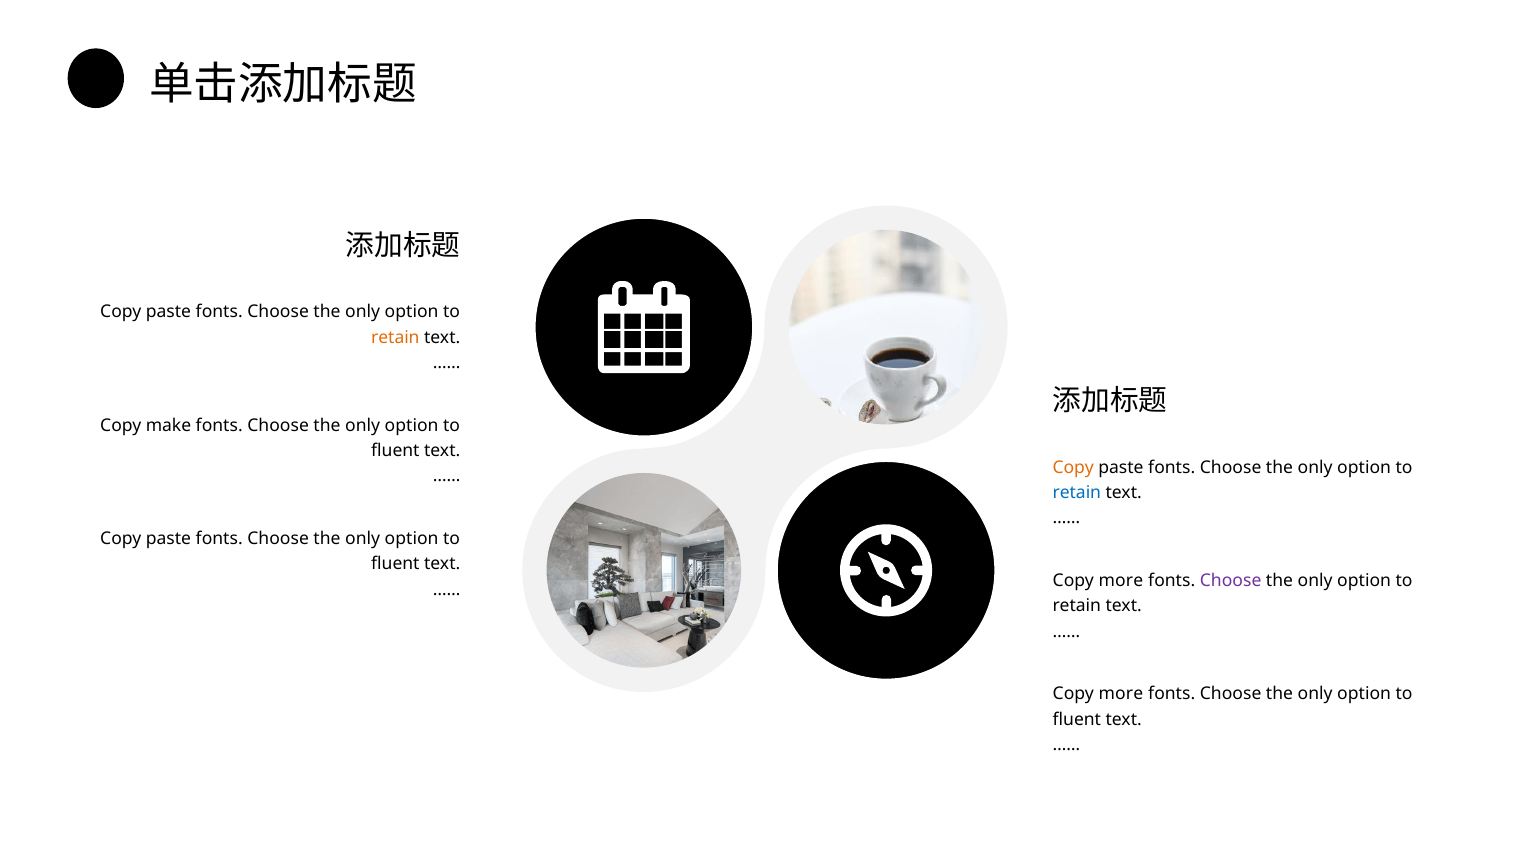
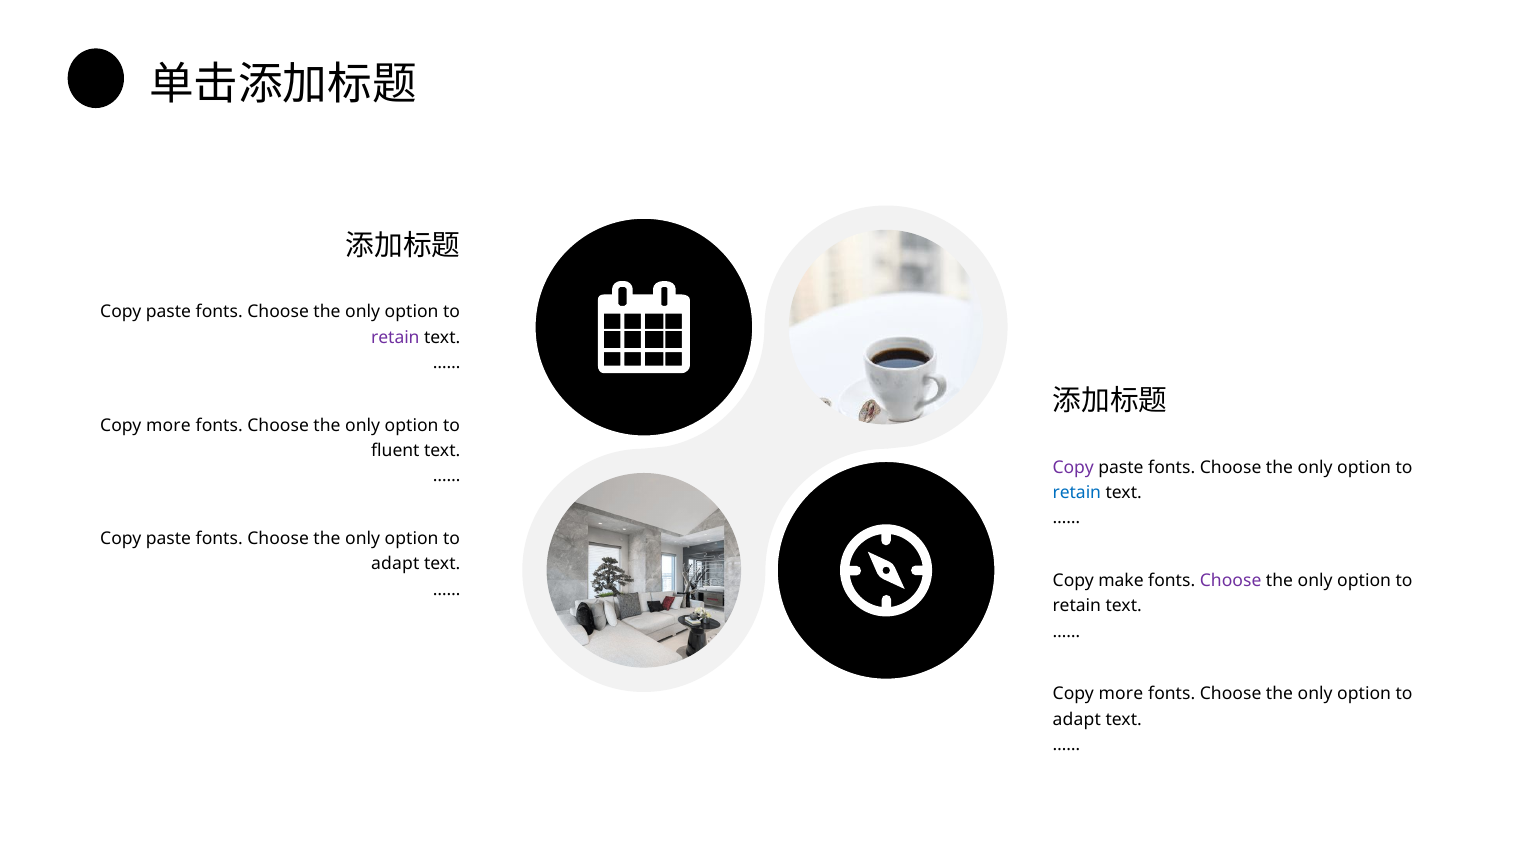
retain colour: orange -> purple (395, 337)
make: make -> more (168, 425)
Copy colour: orange -> purple (1073, 467)
fluent: fluent -> adapt (395, 564)
more: more -> make (1121, 580)
fluent: fluent -> adapt (1077, 719)
